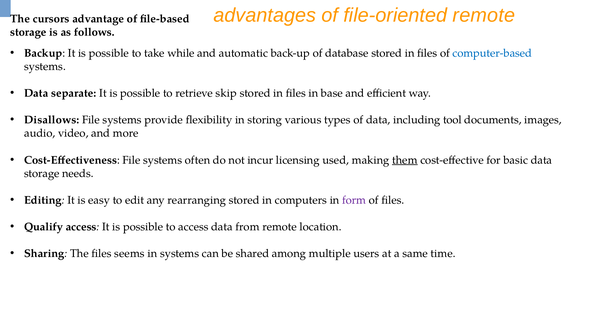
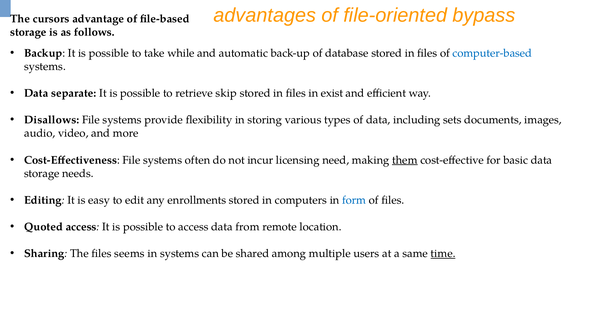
file-oriented remote: remote -> bypass (484, 15)
base: base -> exist (332, 93)
tool: tool -> sets (452, 120)
used: used -> need (336, 160)
rearranging: rearranging -> enrollments (197, 200)
form colour: purple -> blue (354, 200)
Qualify: Qualify -> Quoted (43, 227)
time underline: none -> present (443, 254)
